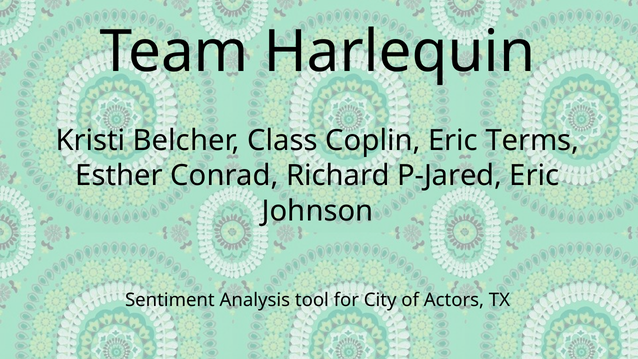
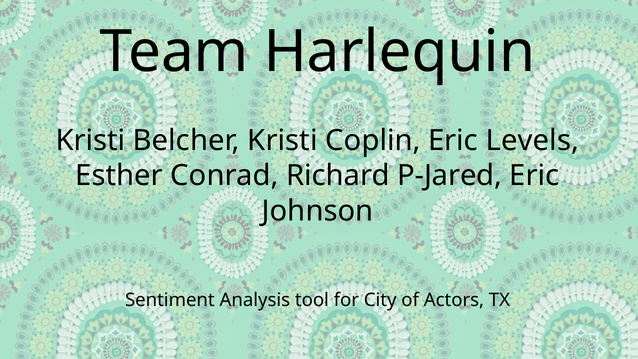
Belcher Class: Class -> Kristi (283, 141)
Terms: Terms -> Levels (532, 141)
